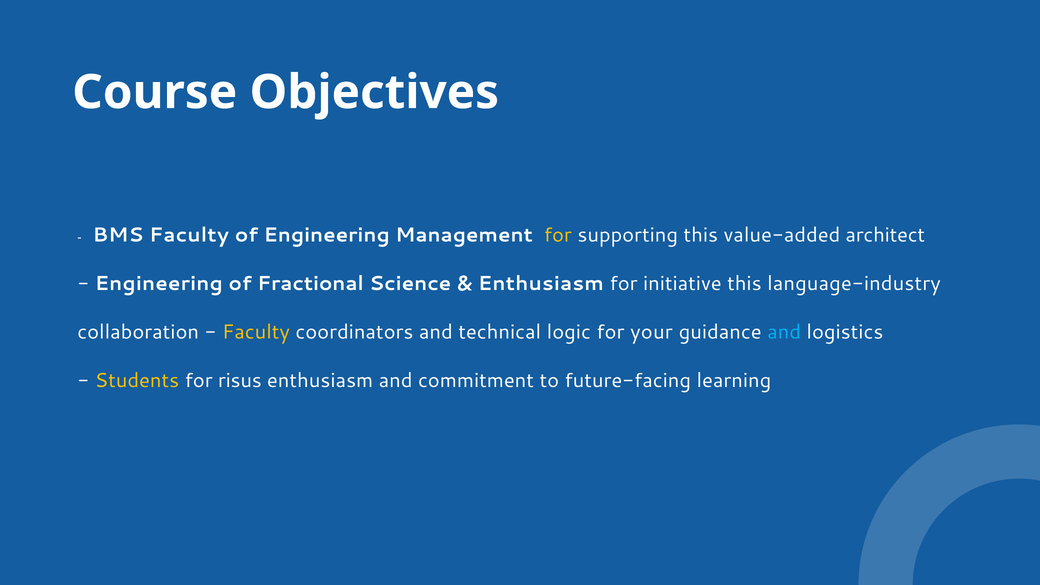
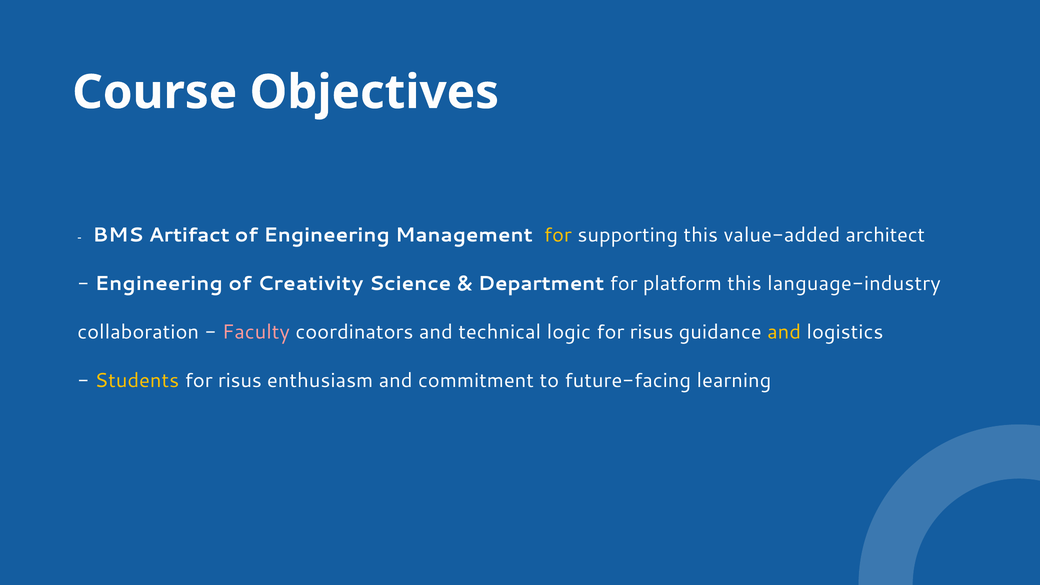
BMS Faculty: Faculty -> Artifact (189, 235)
Fractional: Fractional -> Creativity (310, 283)
Enthusiasm: Enthusiasm -> Department (541, 283)
initiative: initiative -> platform (682, 283)
Faculty colour: yellow -> pink (256, 332)
your: your -> risus (652, 332)
and colour: light blue -> yellow (784, 332)
